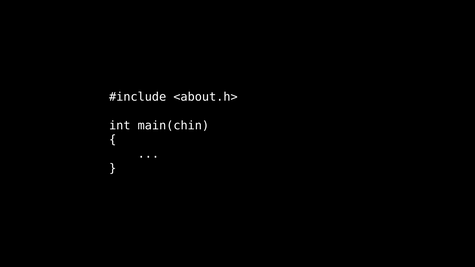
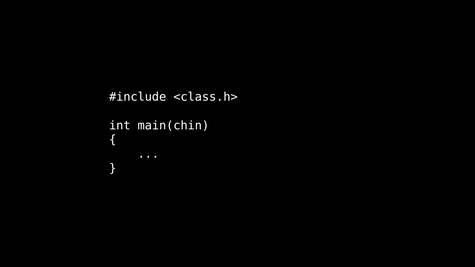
<about.h>: <about.h> -> <class.h> (206, 97)
